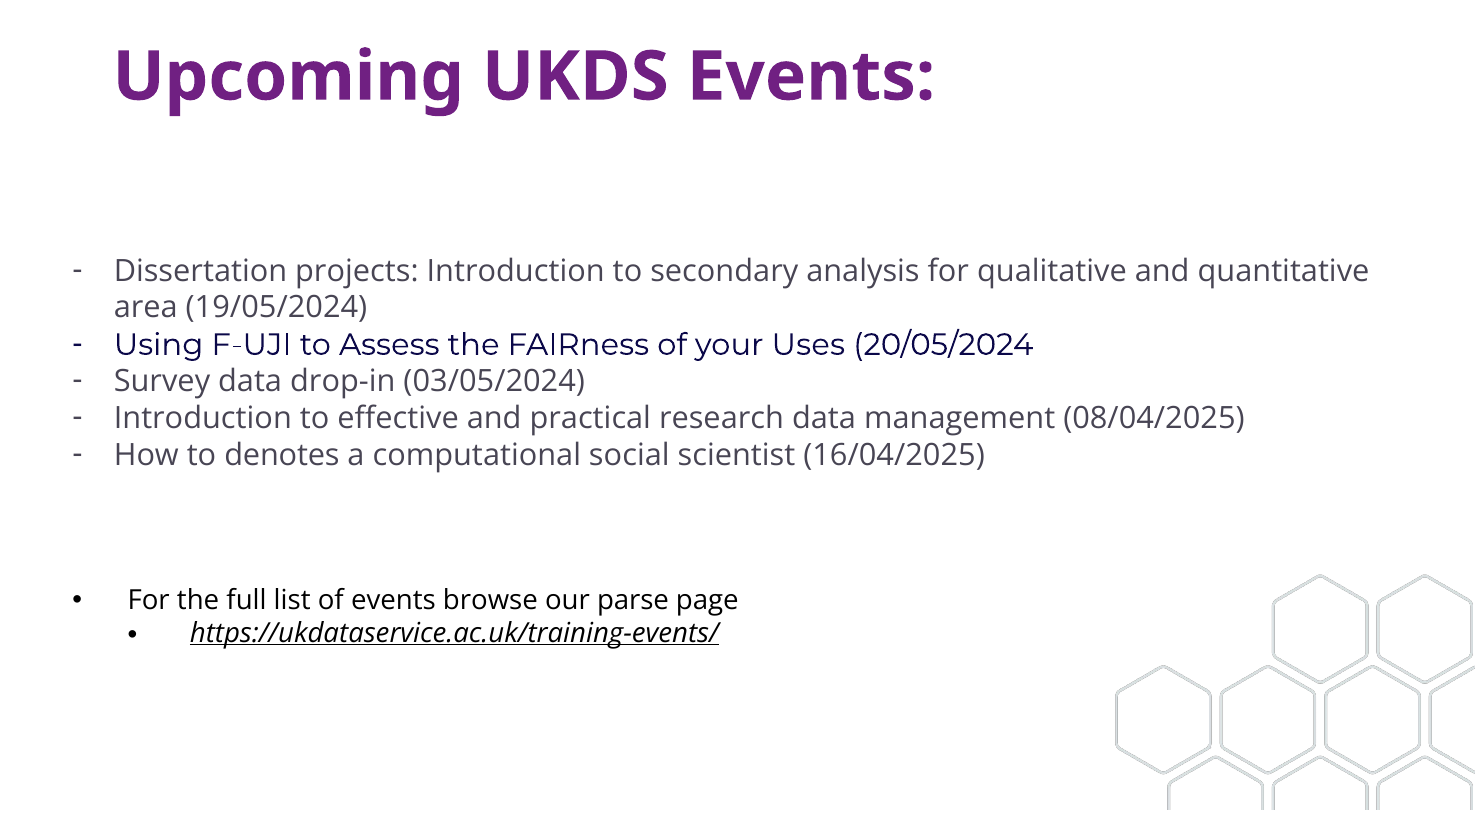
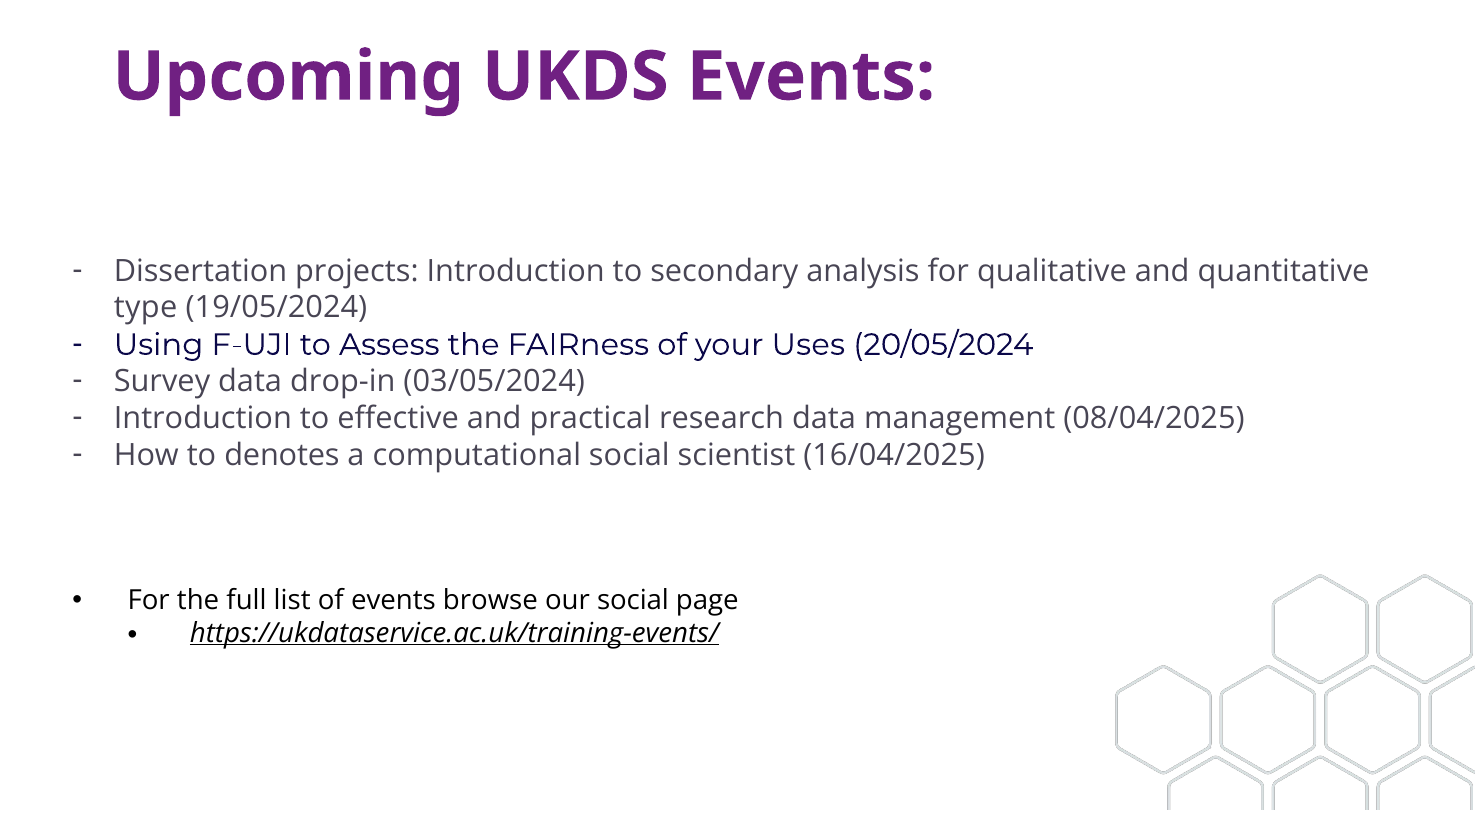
area: area -> type (146, 308)
our parse: parse -> social (633, 601)
